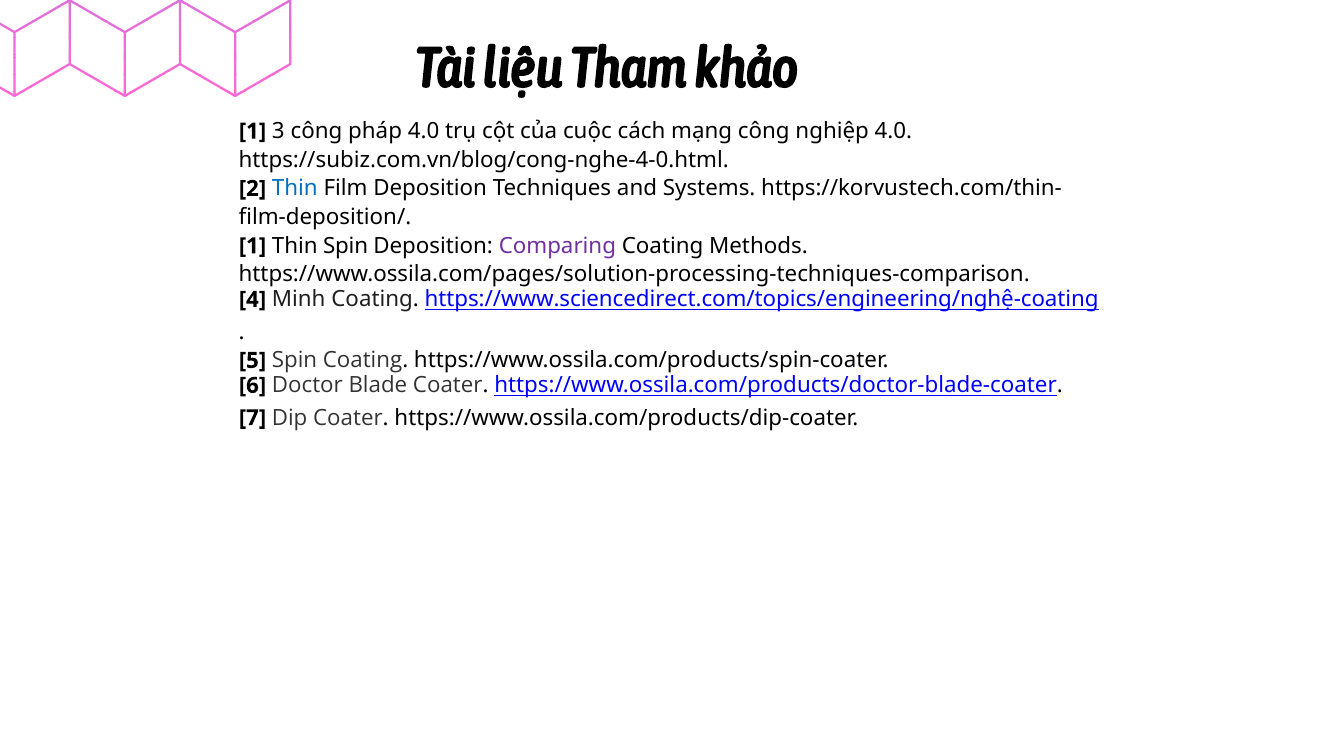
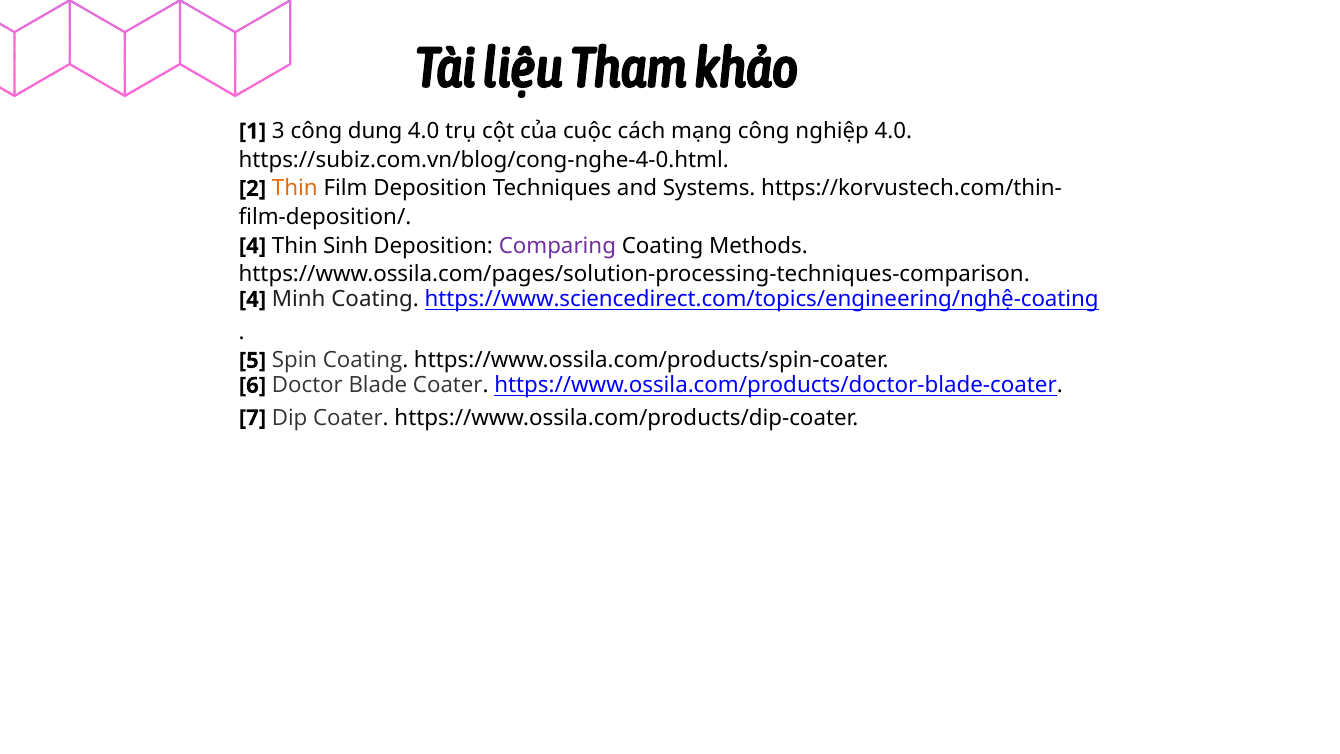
pháp: pháp -> dụng (375, 131)
Thin colour: blue -> orange (295, 189)
1: 1 -> 4 (252, 246)
Thin Spin: Spin -> Sinh (346, 246)
